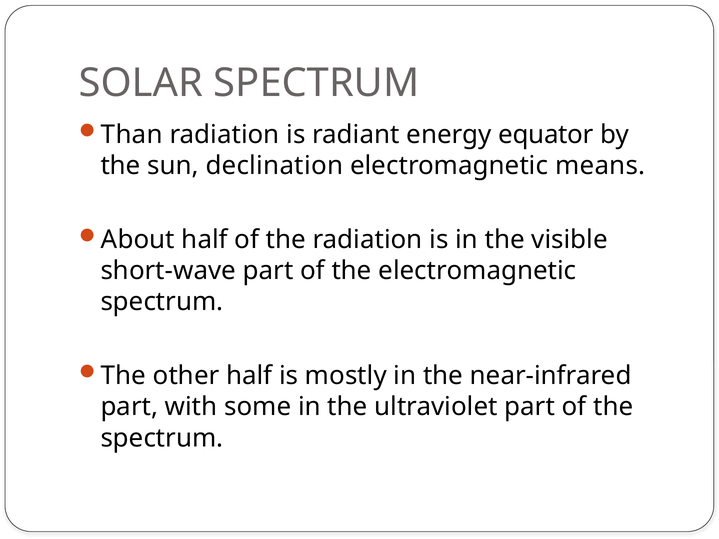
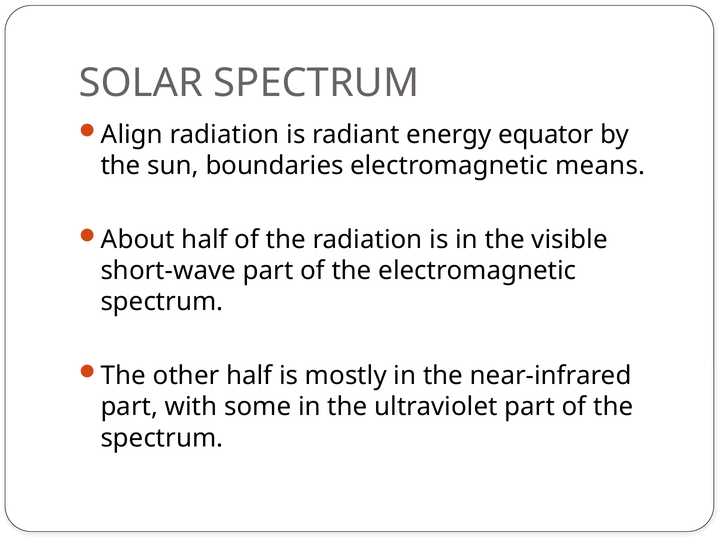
Than: Than -> Align (132, 135)
declination: declination -> boundaries (275, 166)
